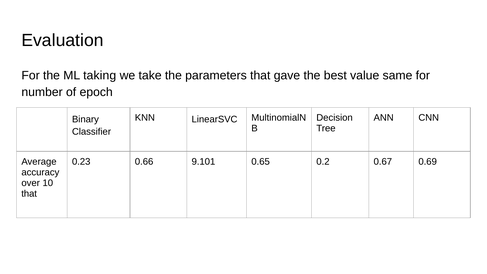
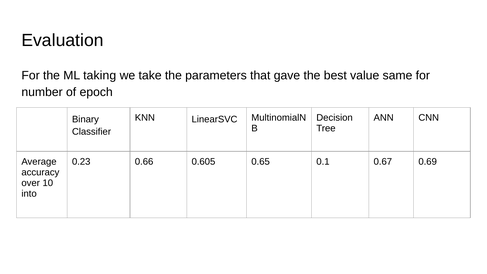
9.101: 9.101 -> 0.605 (203, 162)
0.2: 0.2 -> 0.1 (323, 162)
that: that -> into (29, 194)
